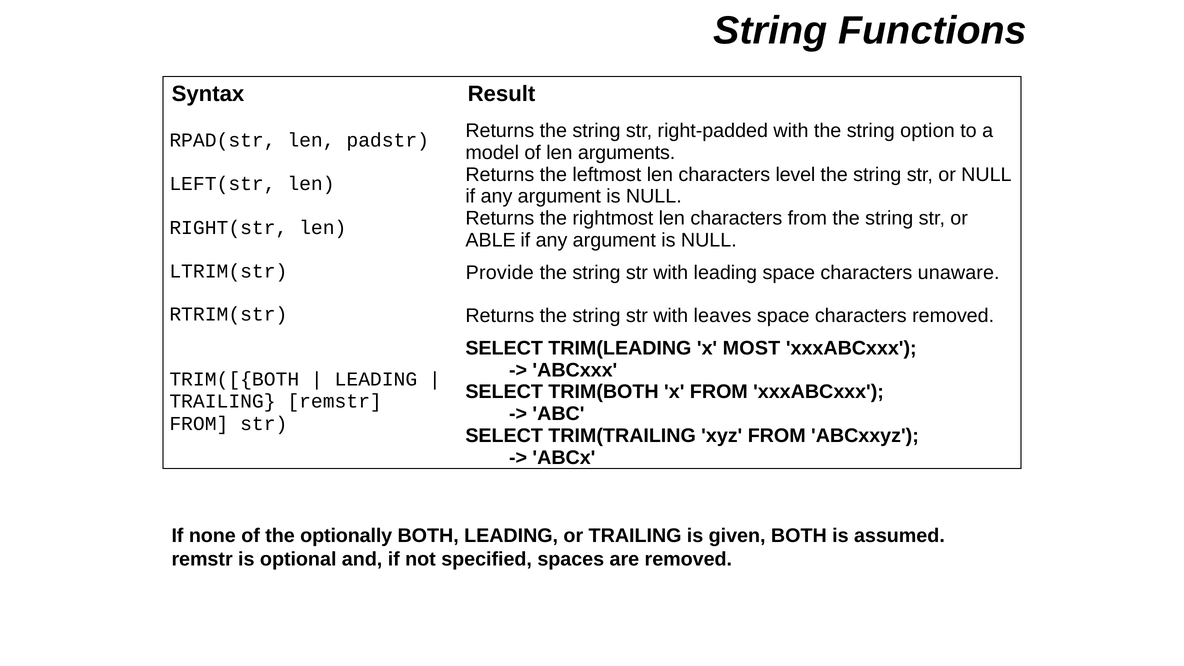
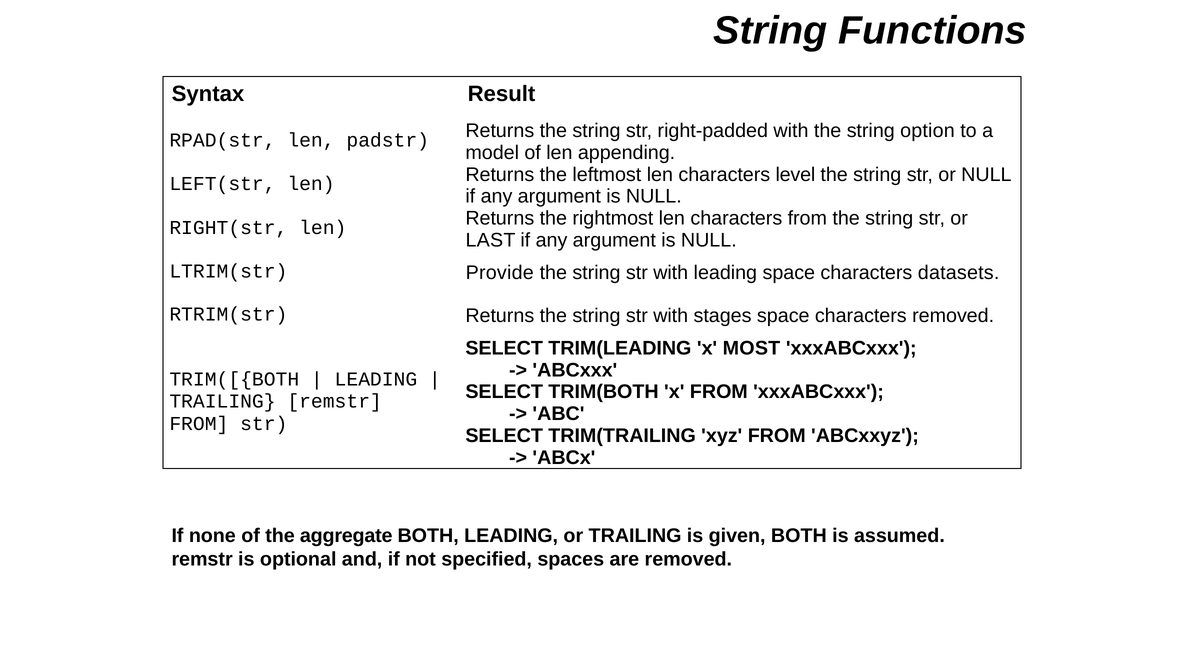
arguments: arguments -> appending (627, 153)
ABLE: ABLE -> LAST (490, 240)
unaware: unaware -> datasets (959, 273)
leaves: leaves -> stages (723, 316)
optionally: optionally -> aggregate (346, 536)
